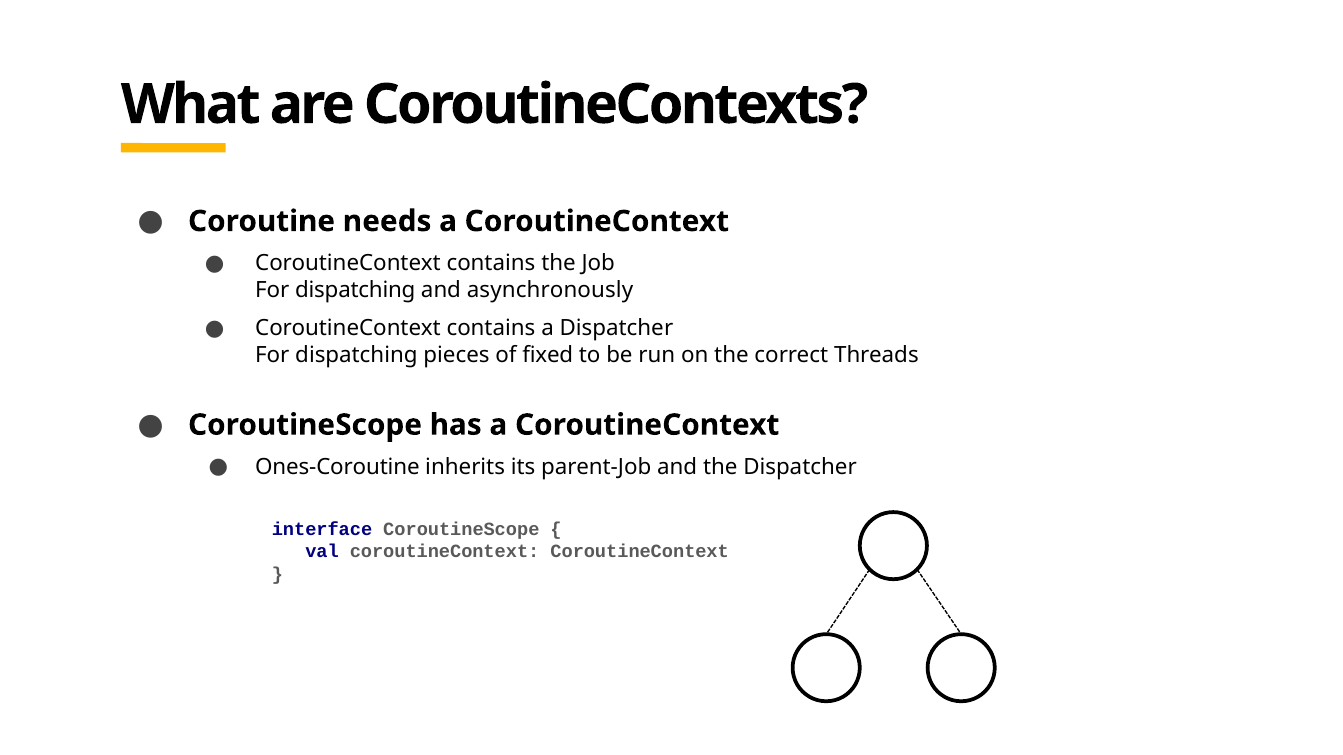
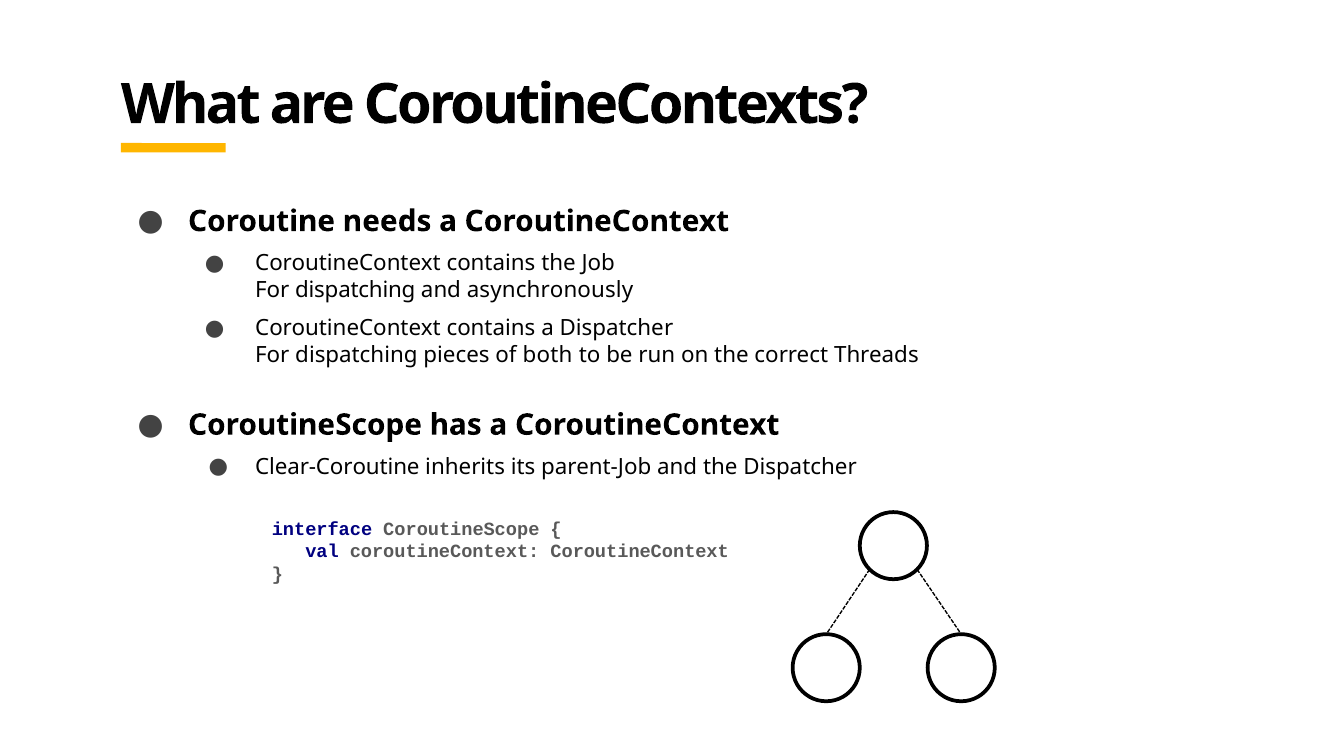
fixed: fixed -> both (548, 355)
Ones-Coroutine: Ones-Coroutine -> Clear-Coroutine (337, 467)
